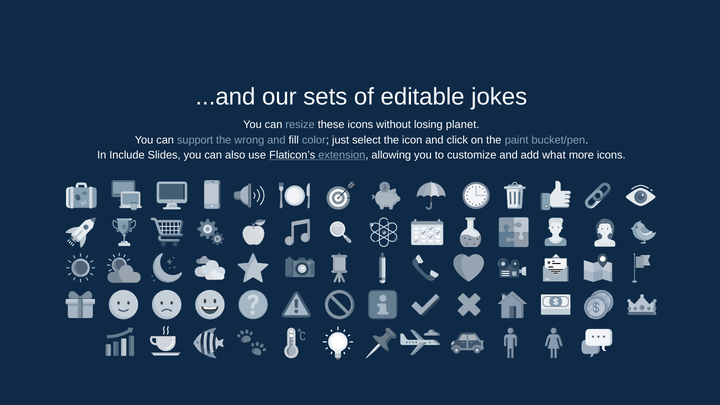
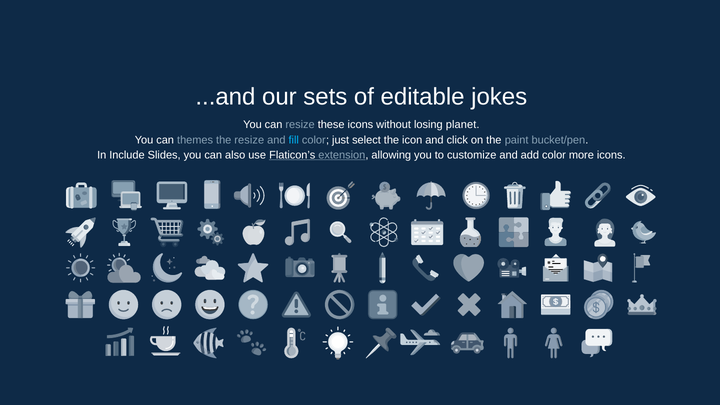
support: support -> themes (195, 140)
the wrong: wrong -> resize (249, 140)
fill colour: white -> light blue (294, 140)
add what: what -> color (554, 155)
